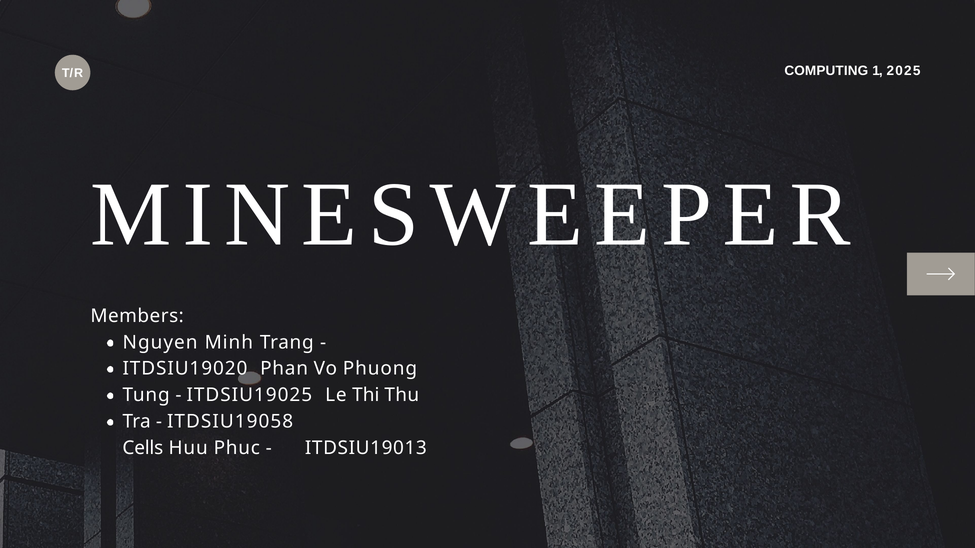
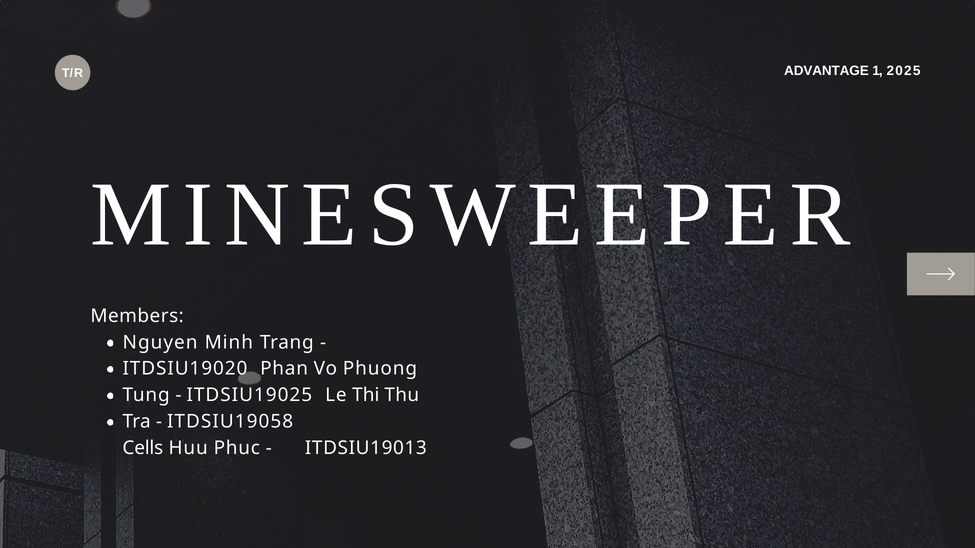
COMPUTING: COMPUTING -> ADVANTAGE (826, 71)
